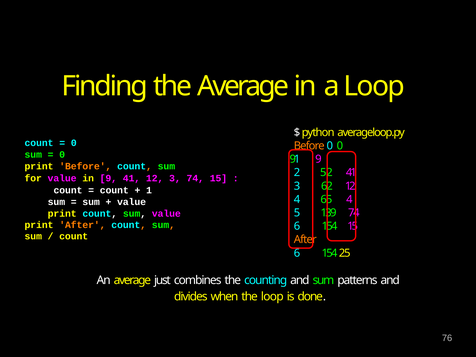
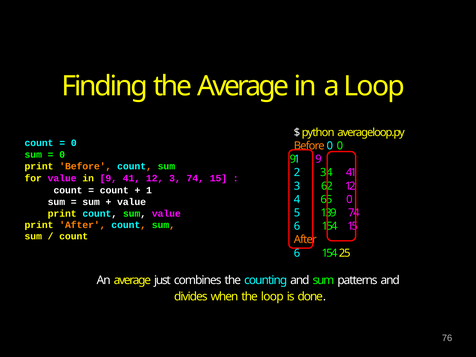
52: 52 -> 34 (326, 173)
65 4: 4 -> 0 (349, 199)
